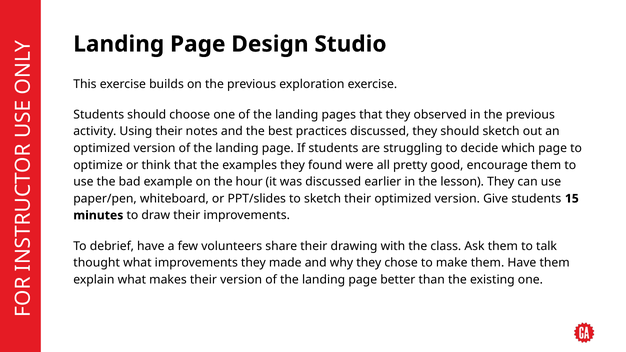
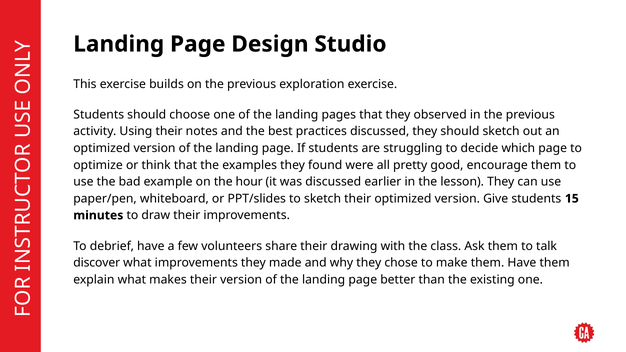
thought: thought -> discover (97, 263)
